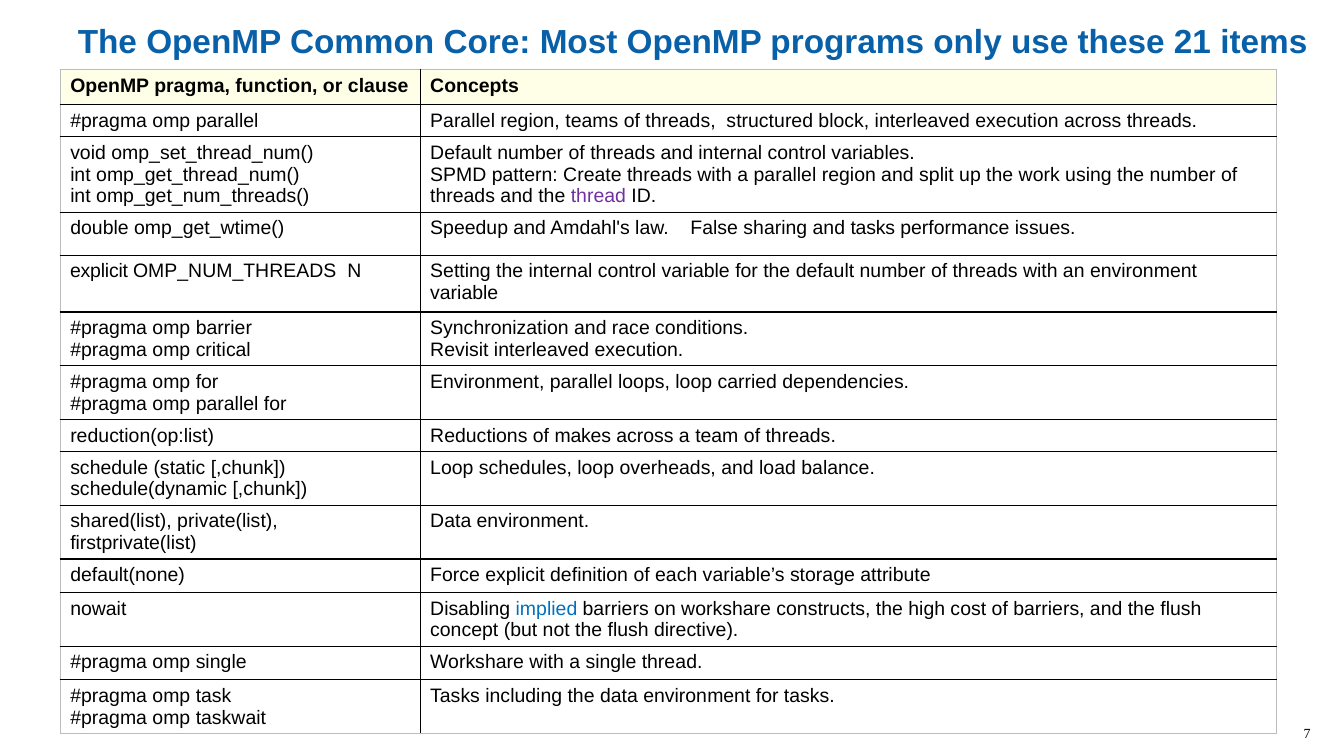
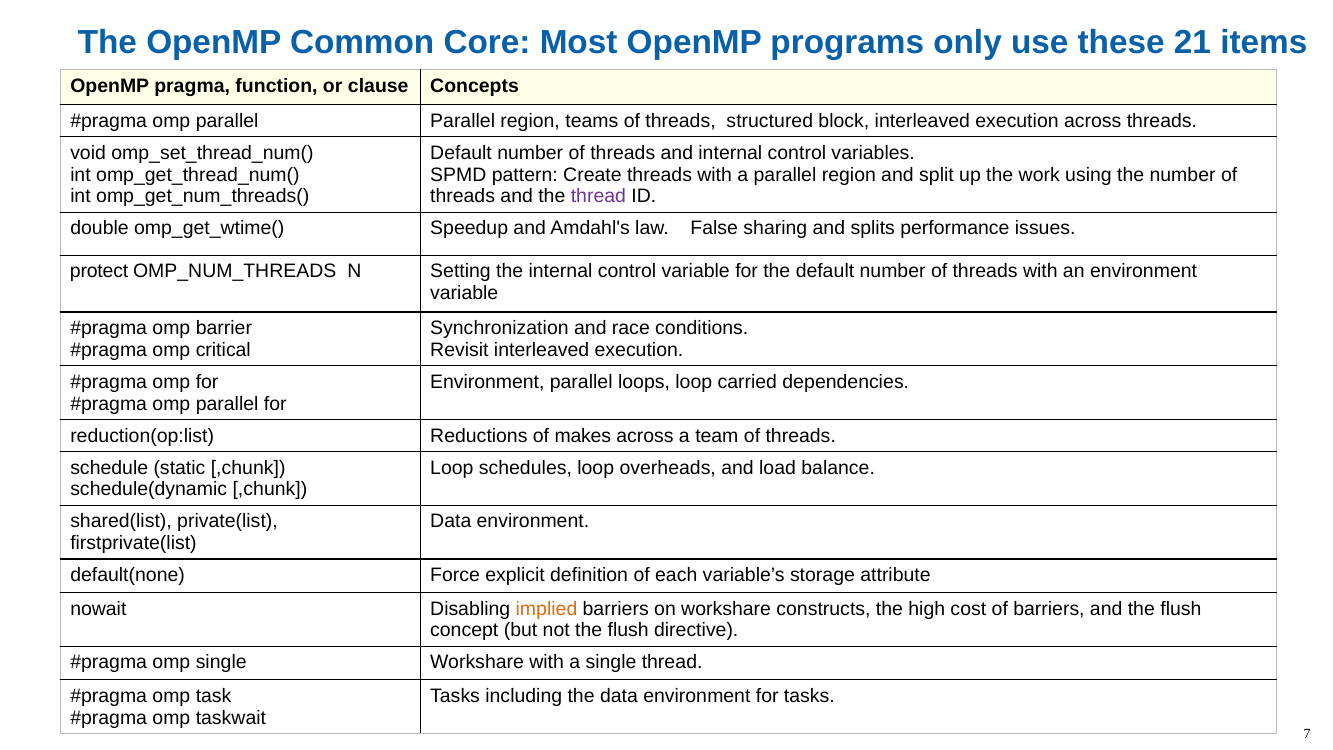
and tasks: tasks -> splits (873, 228)
explicit: explicit -> protect (99, 271)
implied colour: blue -> orange (546, 608)
